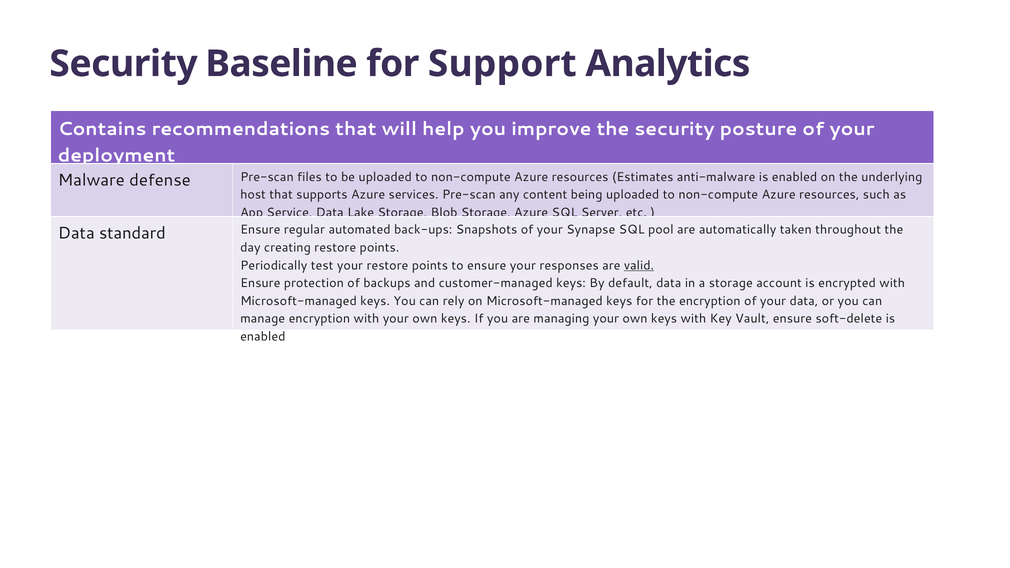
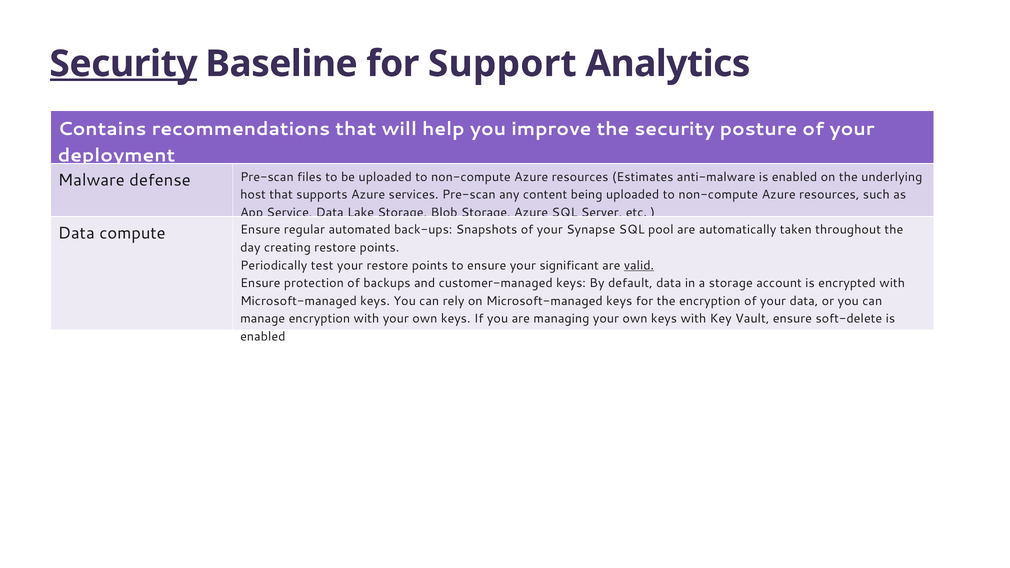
Security underline: none -> present (123, 64)
standard: standard -> compute (132, 233)
responses: responses -> significant (569, 265)
